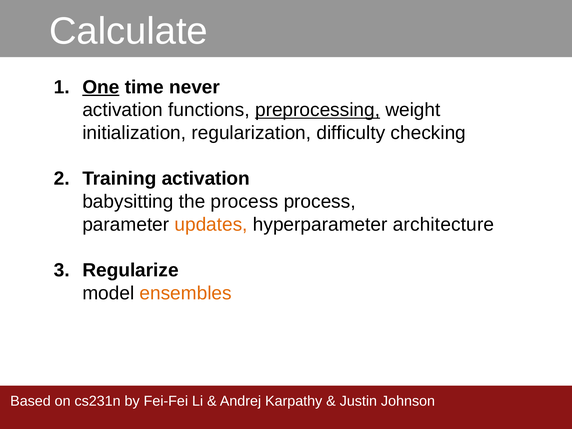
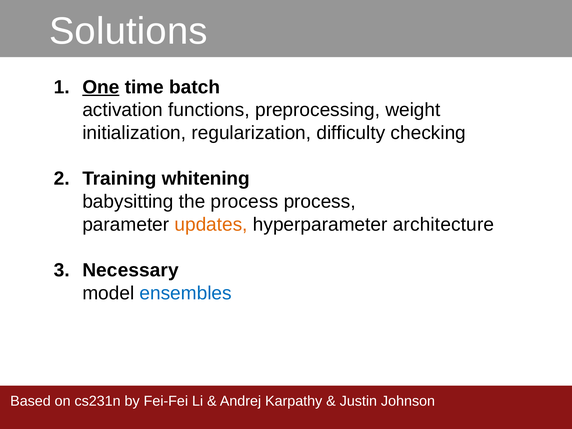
Calculate: Calculate -> Solutions (128, 31)
never: never -> batch (195, 87)
preprocessing underline: present -> none (318, 110)
Training activation: activation -> whitening (206, 179)
Regularize: Regularize -> Necessary (131, 270)
ensembles colour: orange -> blue (186, 293)
